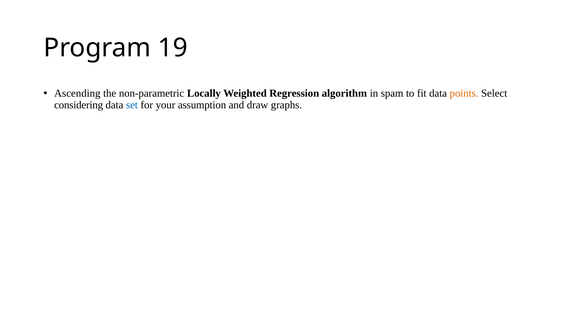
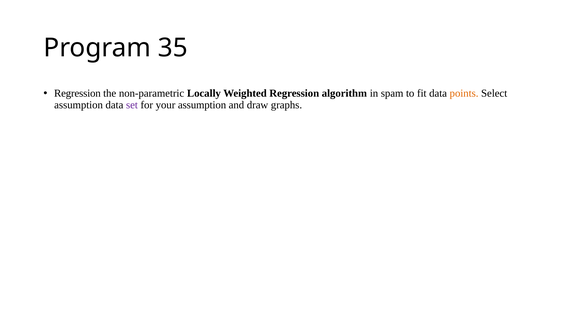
19: 19 -> 35 (173, 48)
Ascending: Ascending -> Regression (77, 93)
considering: considering -> assumption (79, 105)
set colour: blue -> purple (132, 105)
